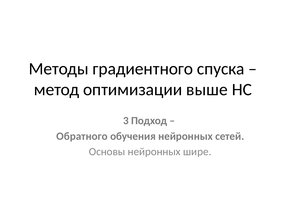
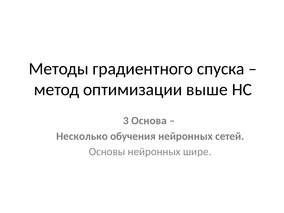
Подход: Подход -> Основа (149, 121)
Обратного: Обратного -> Несколько (82, 136)
